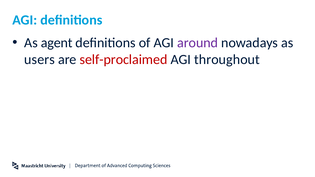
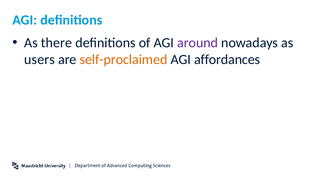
agent: agent -> there (57, 43)
self-proclaimed colour: red -> orange (124, 60)
throughout: throughout -> affordances (227, 60)
